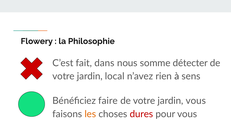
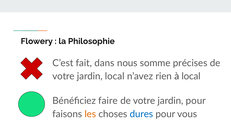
détecter: détecter -> précises (190, 63)
à sens: sens -> local (191, 76)
jardin vous: vous -> pour (196, 101)
dures colour: red -> blue (141, 114)
